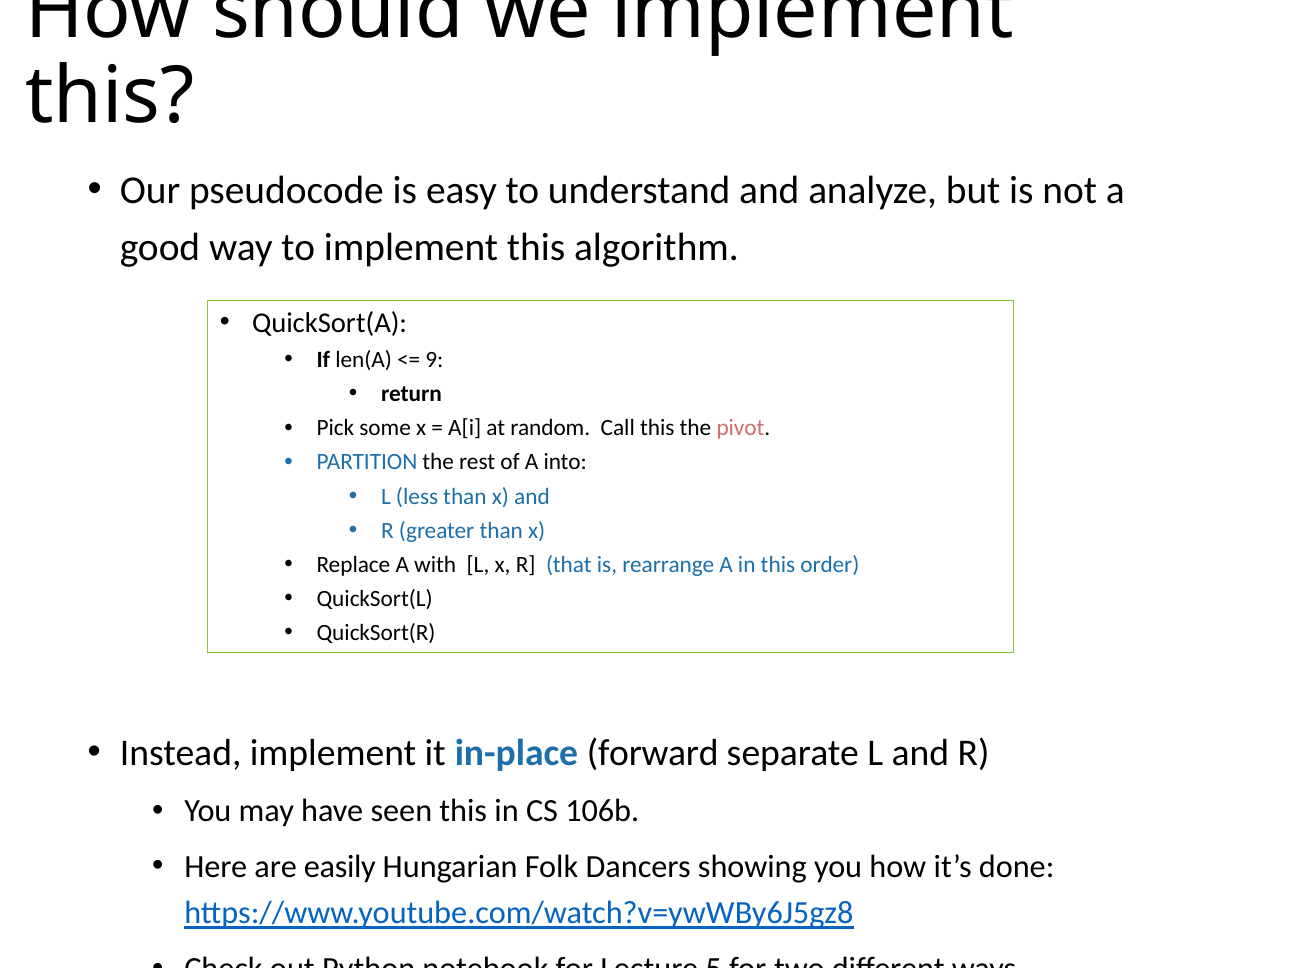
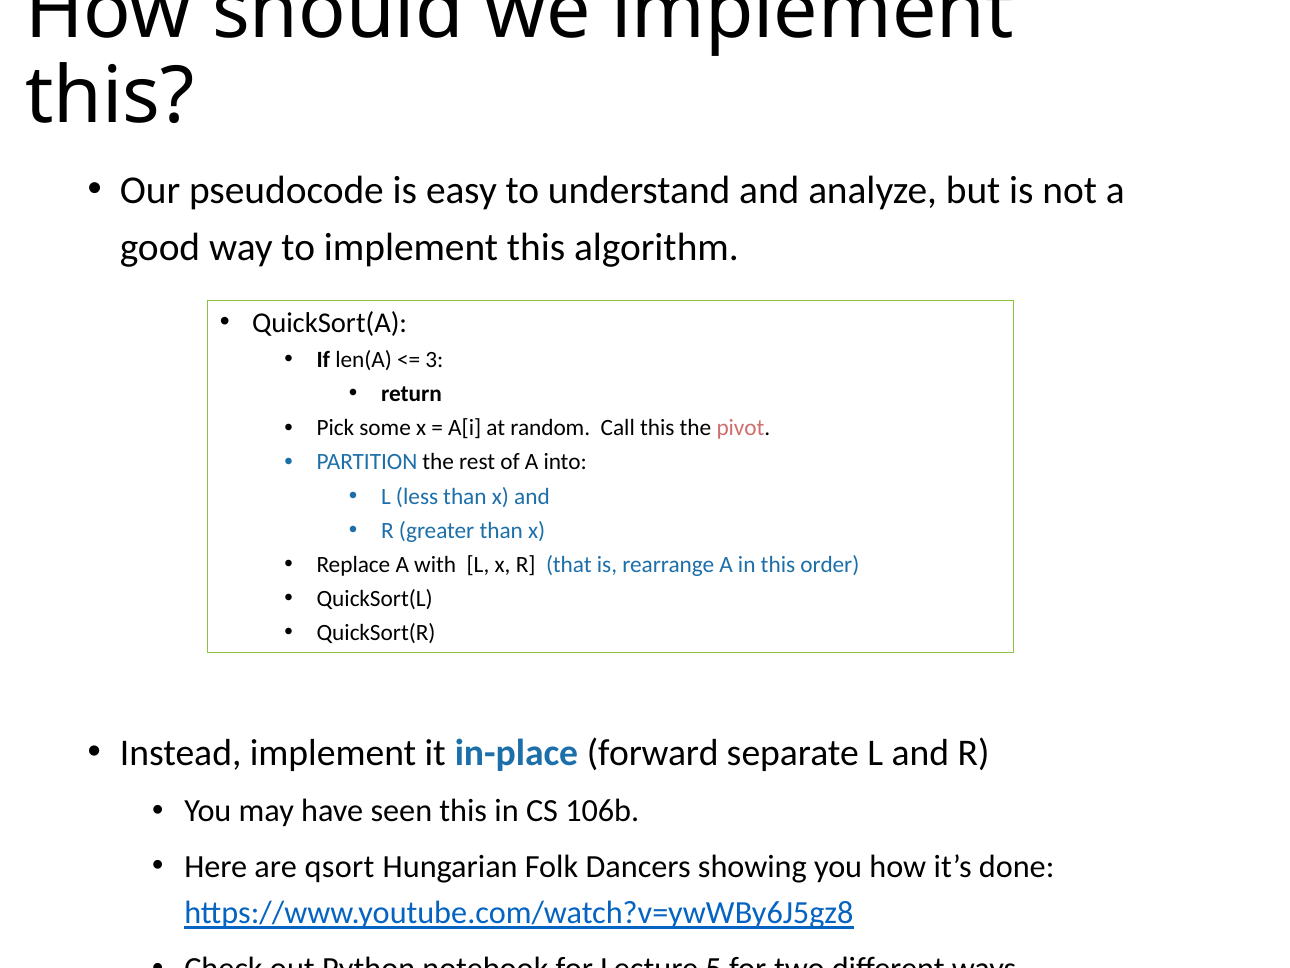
9: 9 -> 3 (434, 360)
easily: easily -> qsort (340, 866)
